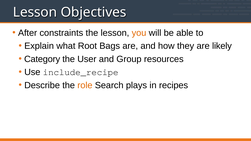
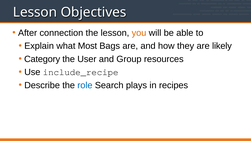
constraints: constraints -> connection (61, 33)
Root: Root -> Most (87, 46)
role colour: orange -> blue (85, 85)
